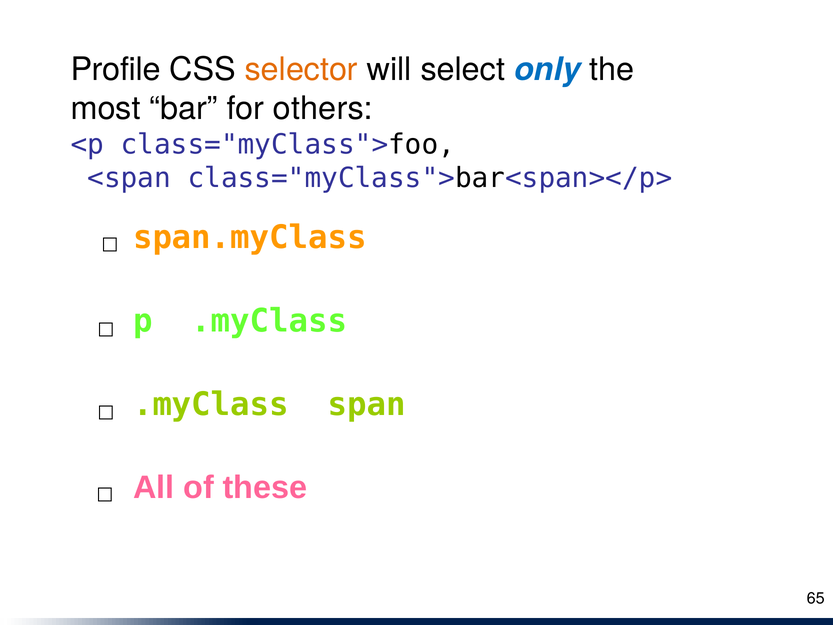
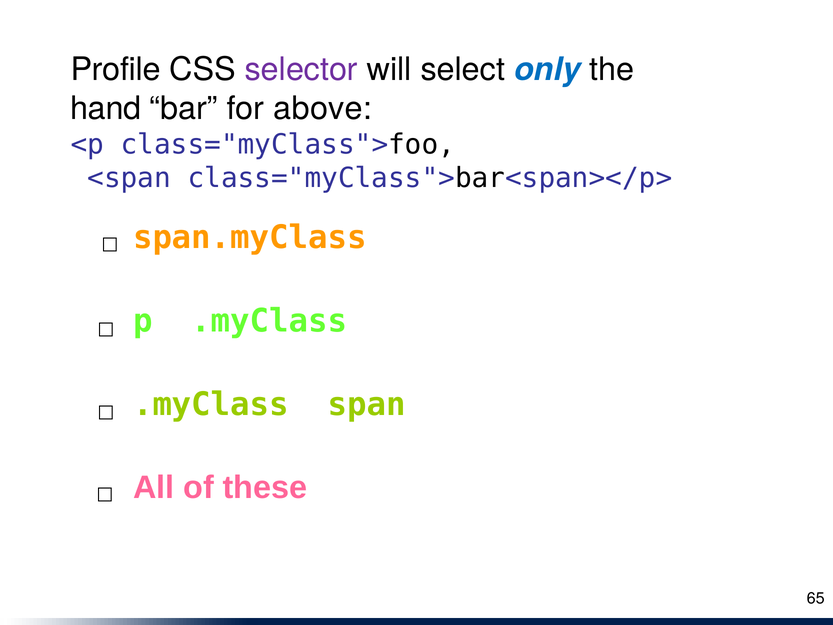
selector colour: orange -> purple (301, 70)
most: most -> hand (106, 109)
others: others -> above (323, 109)
